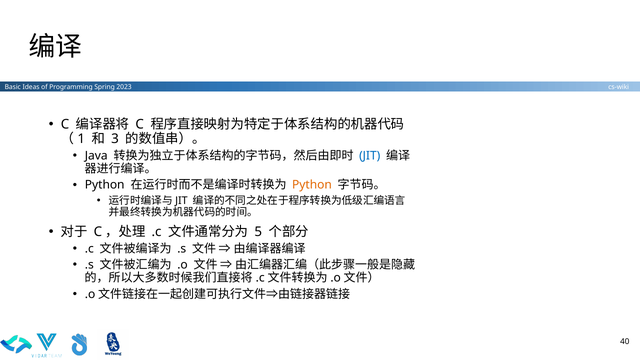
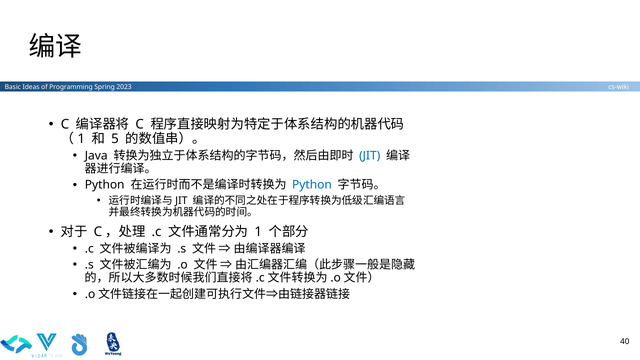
3: 3 -> 5 (115, 139)
Python colour: orange -> blue (312, 185)
5: 5 -> 1 (258, 232)
